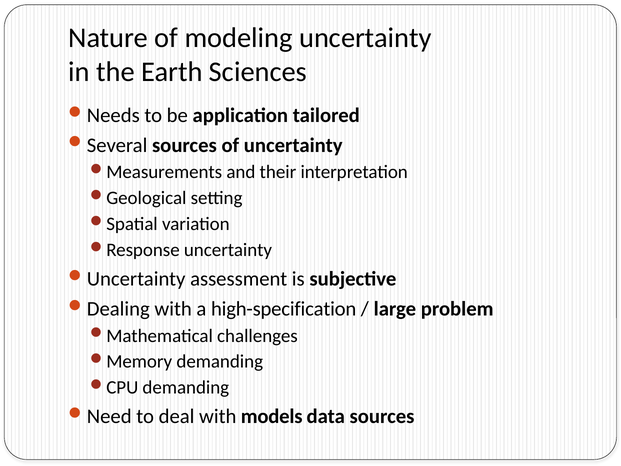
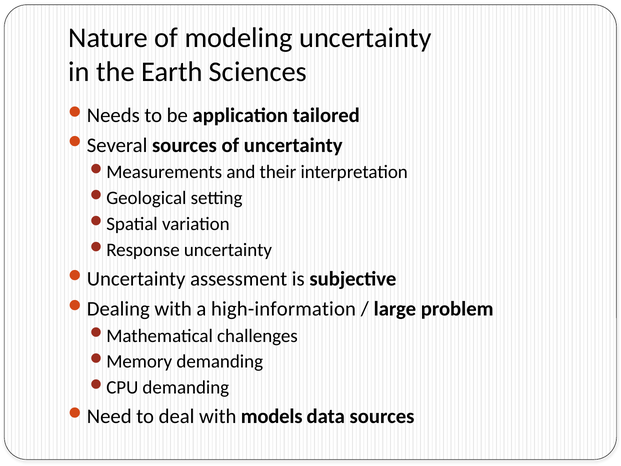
high-specification: high-specification -> high-information (283, 309)
